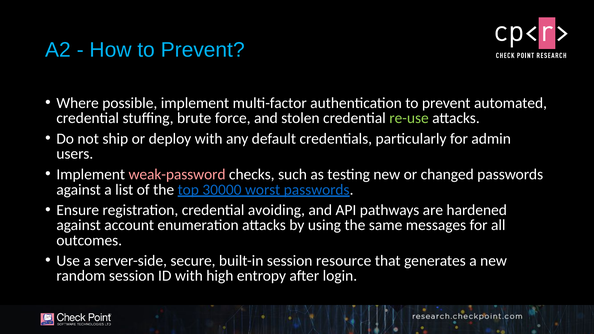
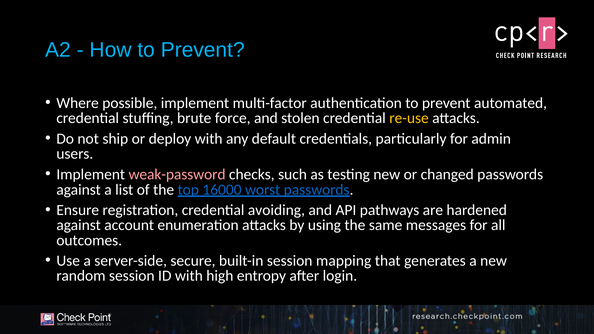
re-use colour: light green -> yellow (409, 118)
30000: 30000 -> 16000 (222, 190)
resource: resource -> mapping (344, 261)
